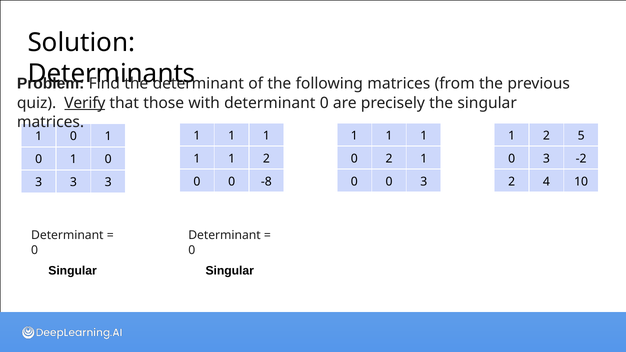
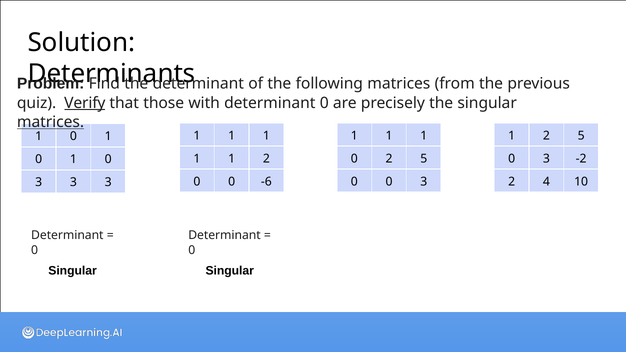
matrices underline: none -> present (51, 122)
0 2 1: 1 -> 5 (424, 159)
-8: -8 -> -6 (266, 182)
